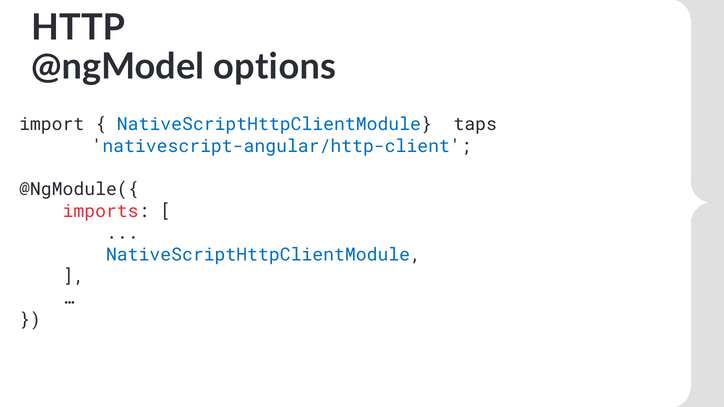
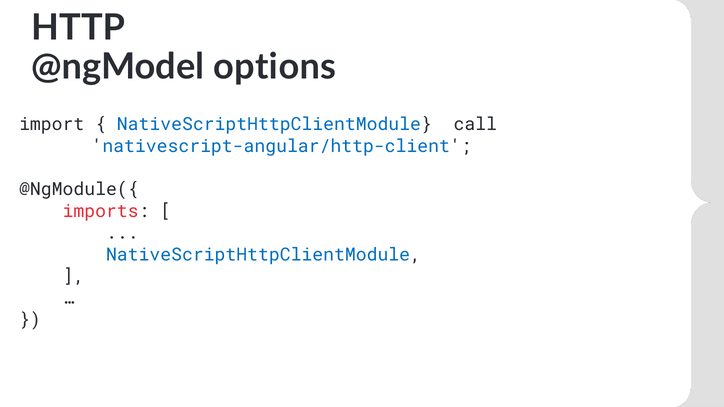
taps: taps -> call (475, 124)
